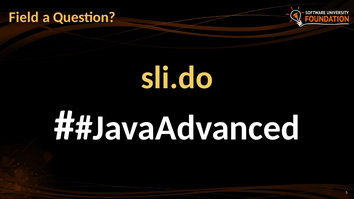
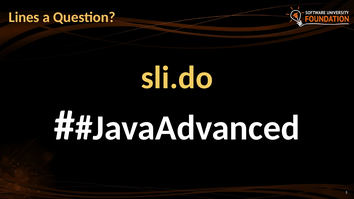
Field: Field -> Lines (24, 17)
